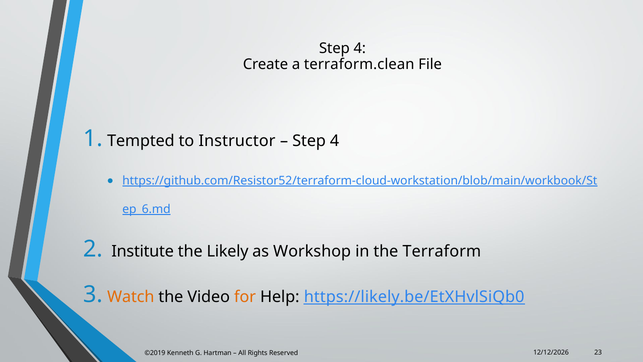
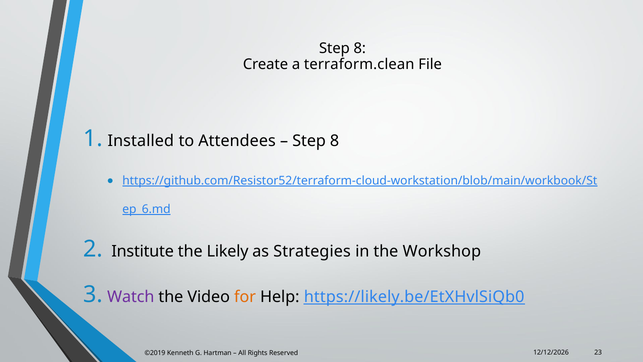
4: 4 -> 8 (360, 48)
Tempted: Tempted -> Installed (141, 141)
Instructor: Instructor -> Attendees (237, 141)
4: 4 -> 8 (335, 141)
Workshop: Workshop -> Strategies (312, 251)
Terraform: Terraform -> Workshop (442, 251)
Watch colour: orange -> purple (131, 297)
